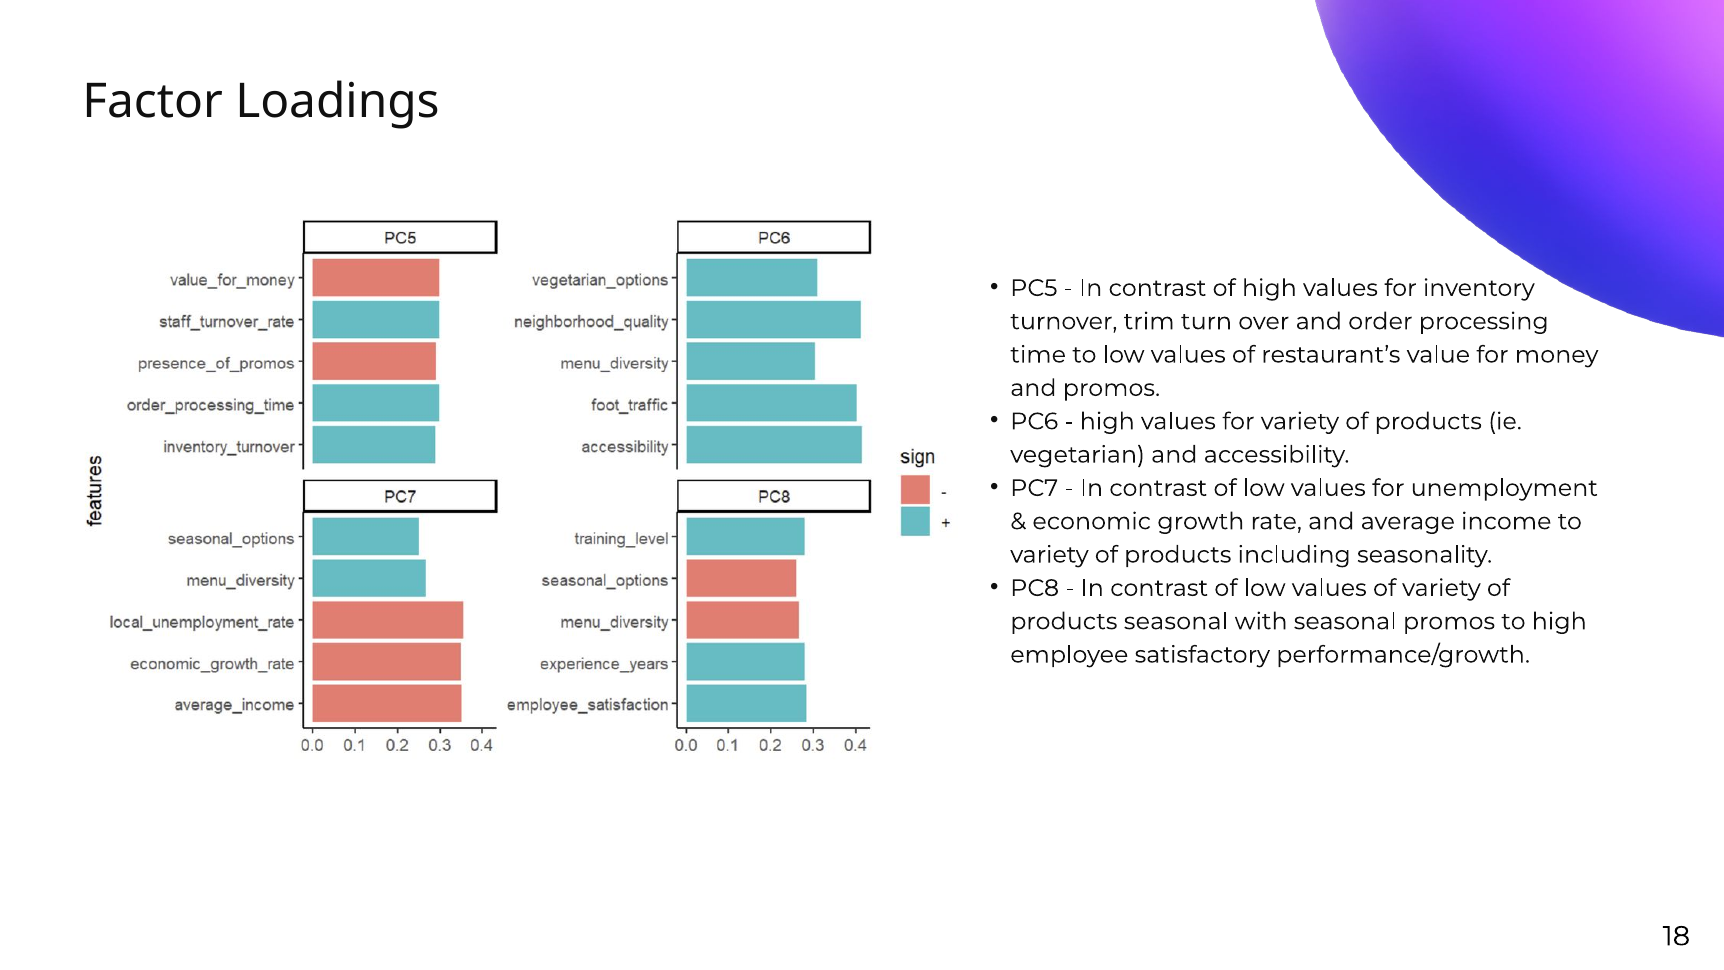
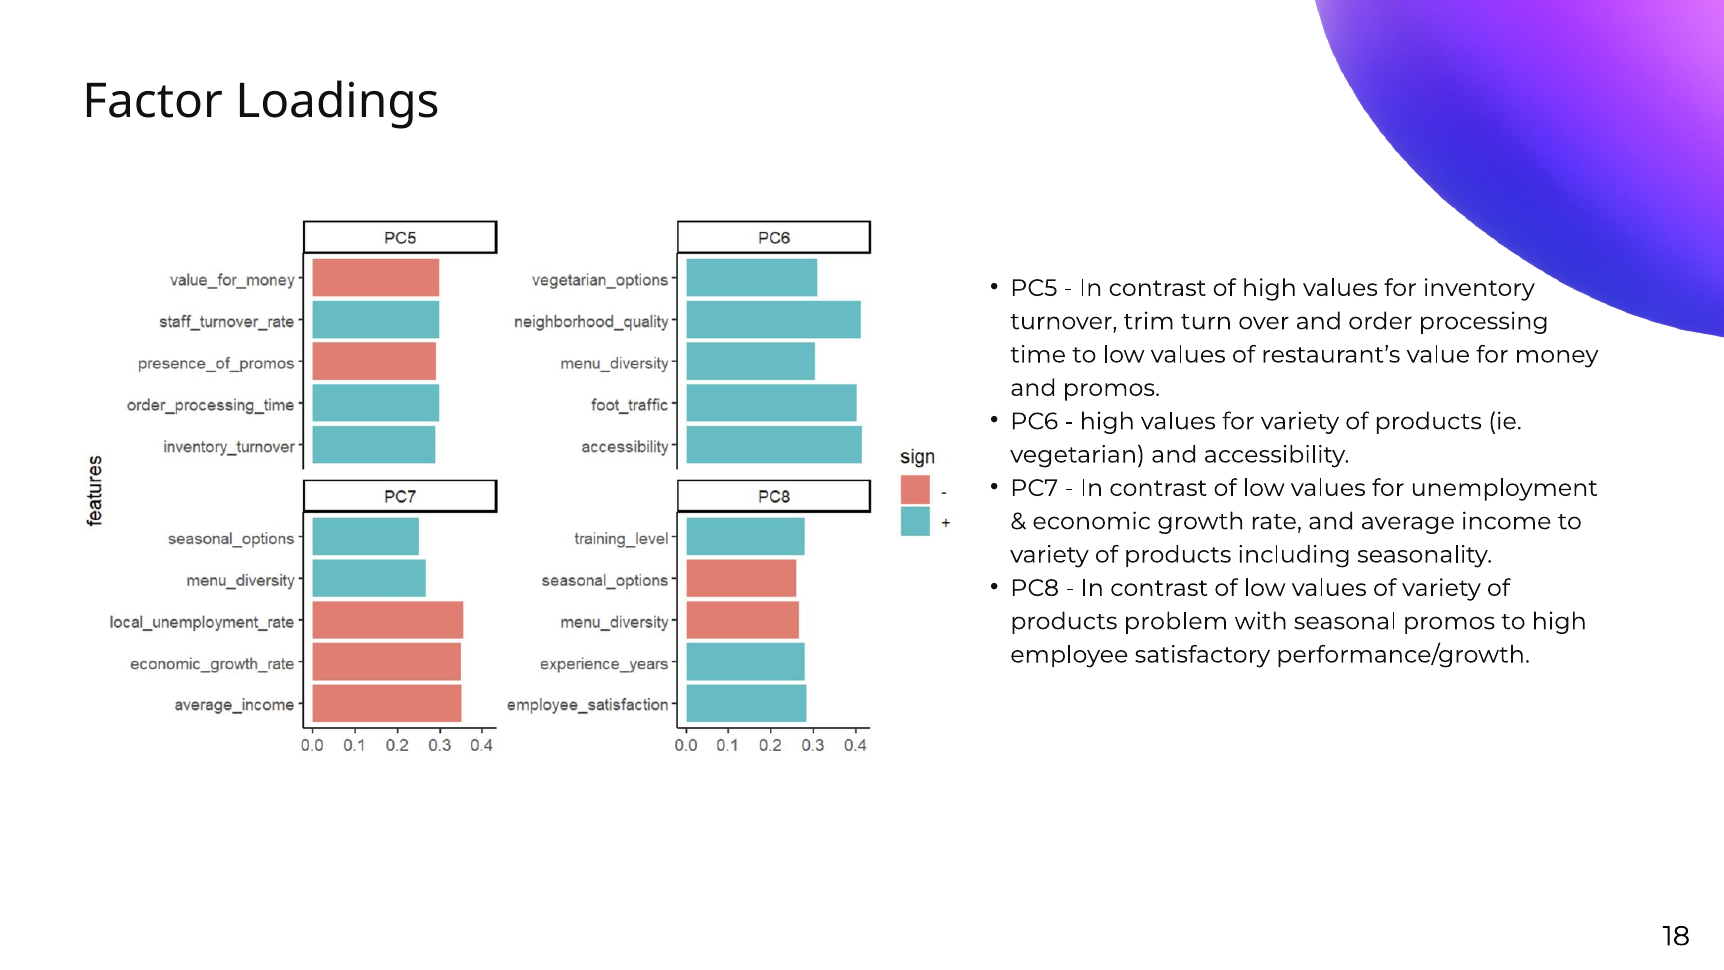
products seasonal: seasonal -> problem (1176, 621)
